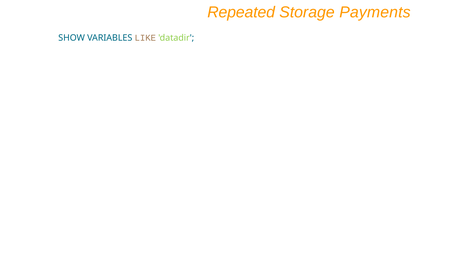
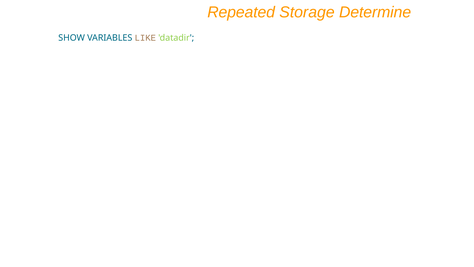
Payments: Payments -> Determine (375, 12)
